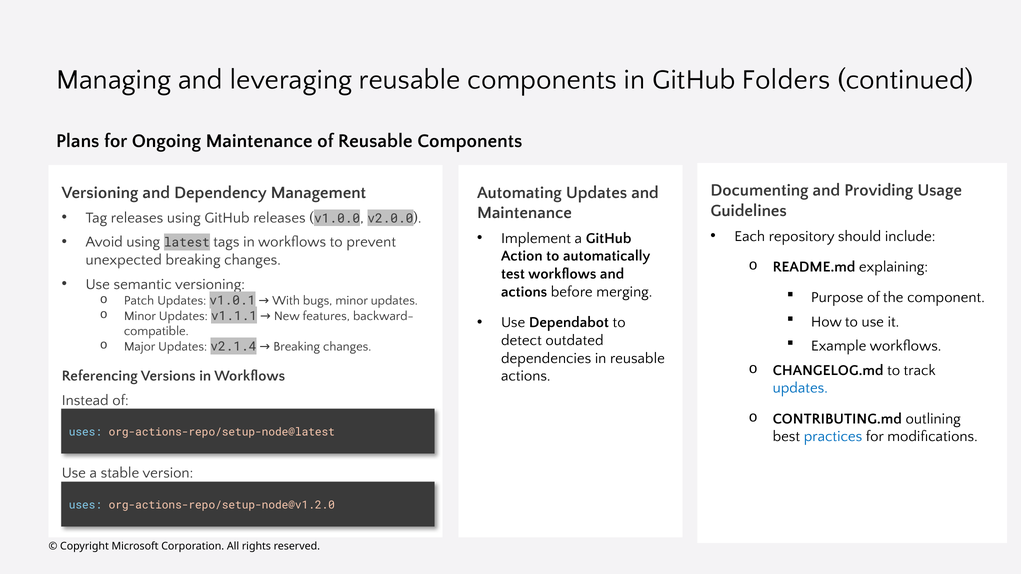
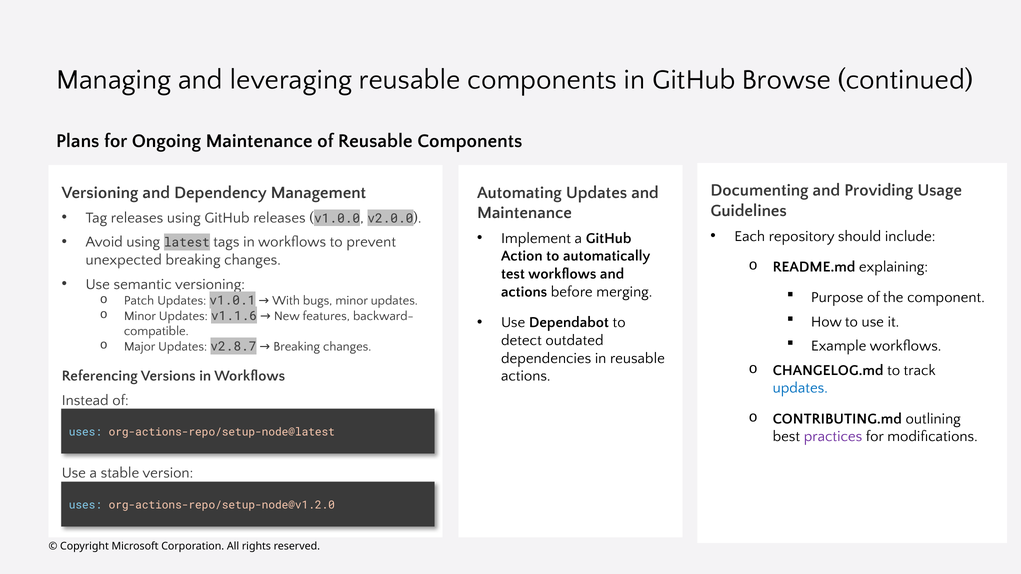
Folders: Folders -> Browse (786, 80)
v1.1.1: v1.1.1 -> v1.1.6 (234, 316)
v2.1.4: v2.1.4 -> v2.8.7 (233, 347)
practices colour: blue -> purple (833, 437)
